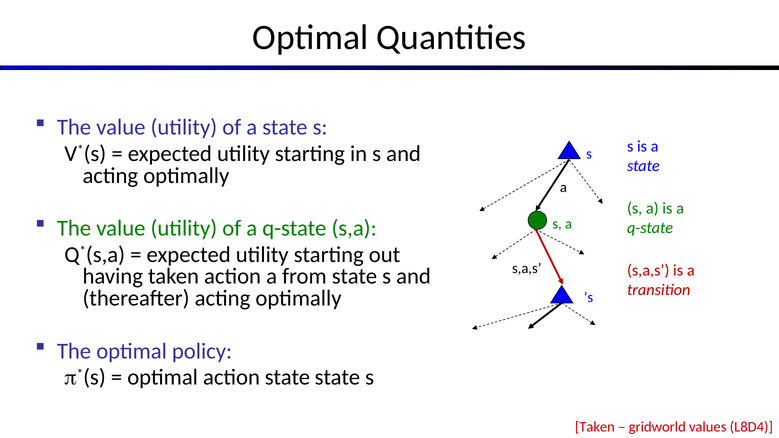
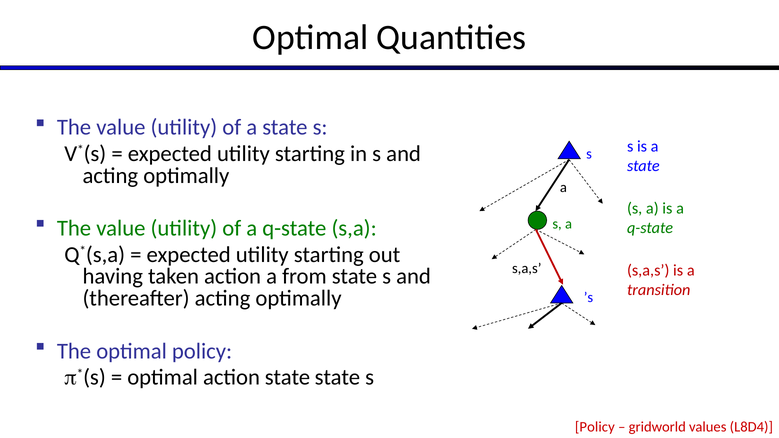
Taken: Taken -> Policy (595, 427)
